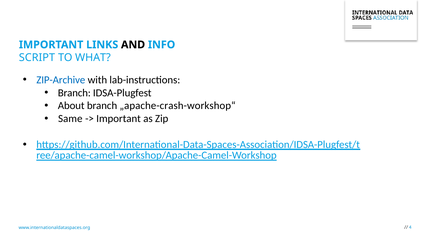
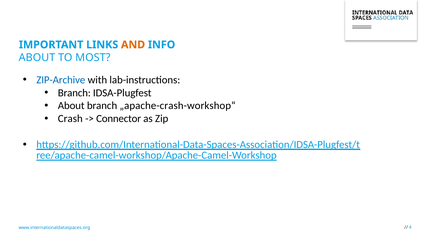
AND colour: black -> orange (133, 45)
SCRIPT: SCRIPT -> ABOUT (37, 57)
WHAT: WHAT -> MOST (93, 57)
Same: Same -> Crash (70, 118)
Important: Important -> Connector (119, 118)
